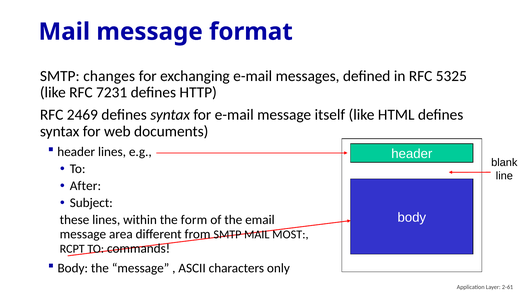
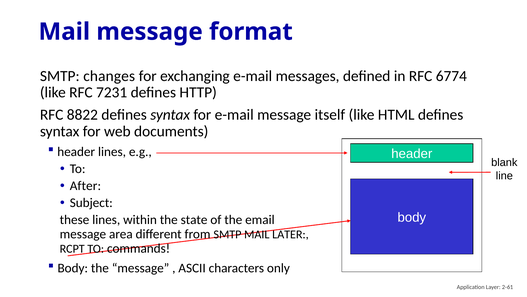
5325: 5325 -> 6774 (451, 76)
2469: 2469 -> 8822 (82, 114)
form: form -> state (194, 219)
MOST: MOST -> LATER (290, 234)
